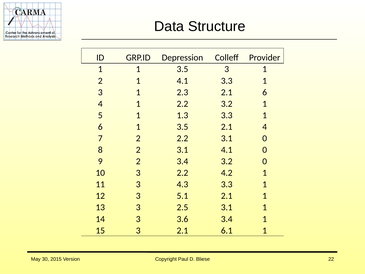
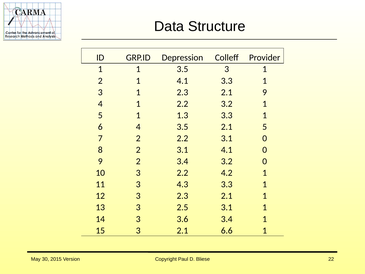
2.1 6: 6 -> 9 (265, 92)
6 1: 1 -> 4 (138, 127)
2.1 4: 4 -> 5 (265, 127)
3 5.1: 5.1 -> 2.3 (182, 196)
6.1: 6.1 -> 6.6 (227, 230)
